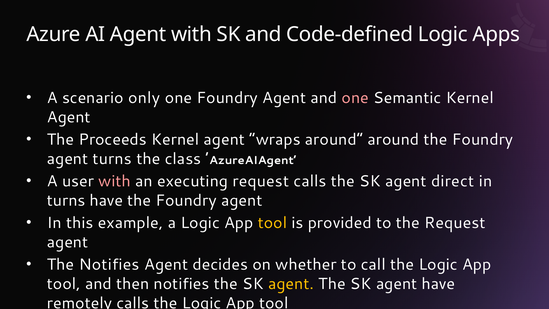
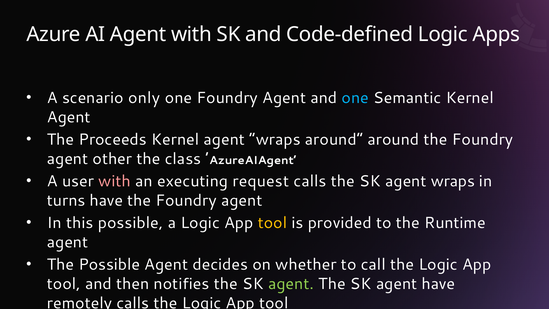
one colour: pink -> light blue (355, 98)
agent turns: turns -> other (112, 159)
SK agent direct: direct -> wraps (453, 181)
this example: example -> possible (131, 223)
the Request: Request -> Runtime (455, 223)
The Notifies: Notifies -> Possible (109, 264)
agent colour: yellow -> light green (291, 284)
